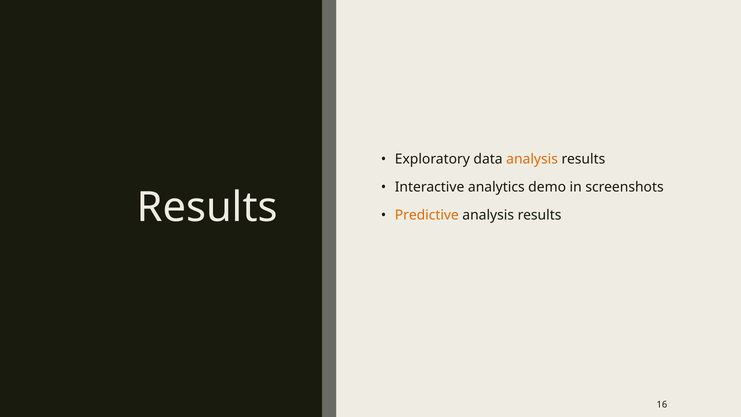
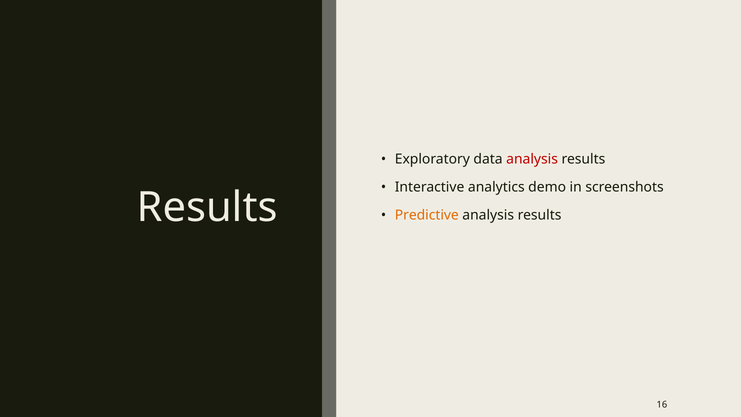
analysis colour: orange -> red (532, 159)
